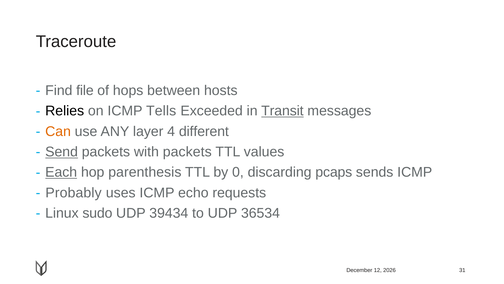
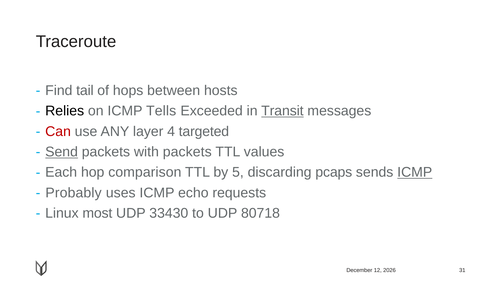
file: file -> tail (85, 90)
Can colour: orange -> red (58, 131)
different: different -> targeted (204, 131)
Each underline: present -> none (61, 172)
parenthesis: parenthesis -> comparison (145, 172)
0: 0 -> 5 (238, 172)
ICMP underline: none -> present (415, 172)
sudo: sudo -> most (97, 213)
39434: 39434 -> 33430 (169, 213)
36534: 36534 -> 80718 (260, 213)
